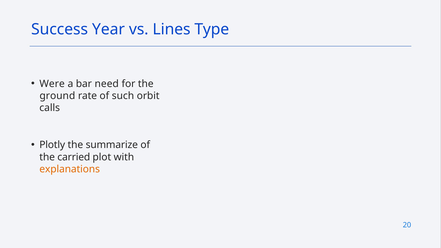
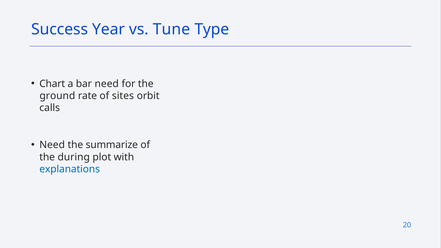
Lines: Lines -> Tune (171, 29)
Were: Were -> Chart (52, 84)
such: such -> sites (123, 96)
Plotly: Plotly -> Need (52, 145)
carried: carried -> during (74, 157)
explanations colour: orange -> blue (70, 169)
